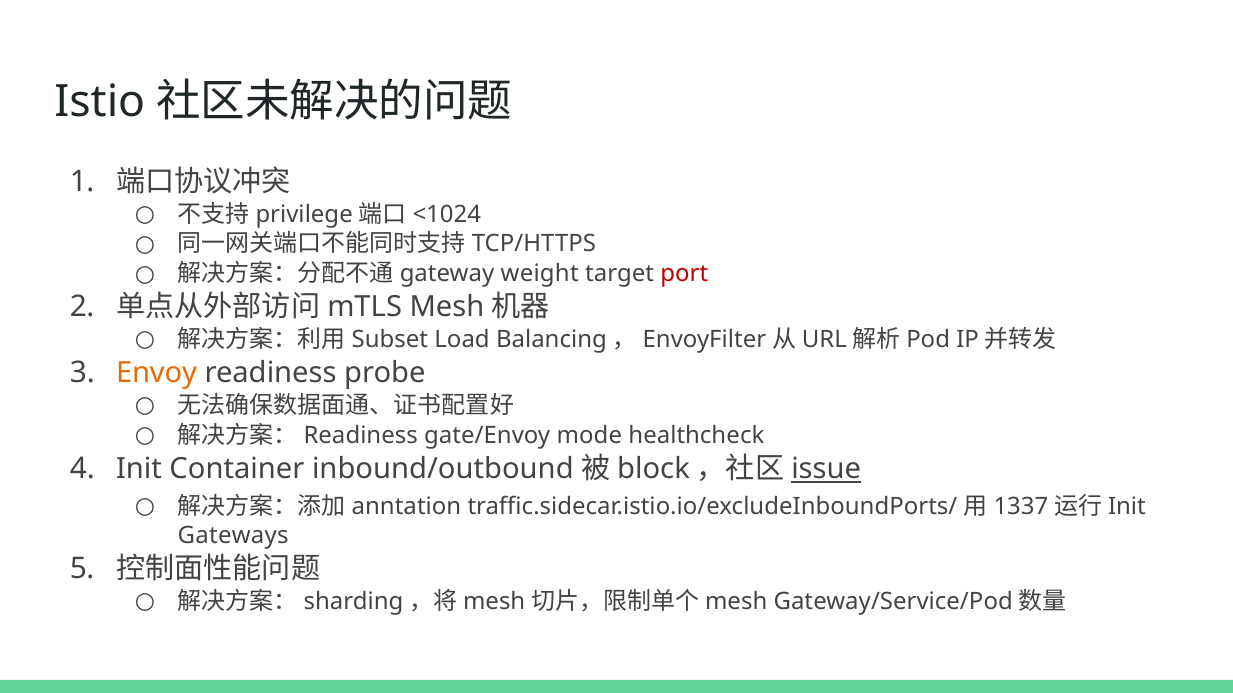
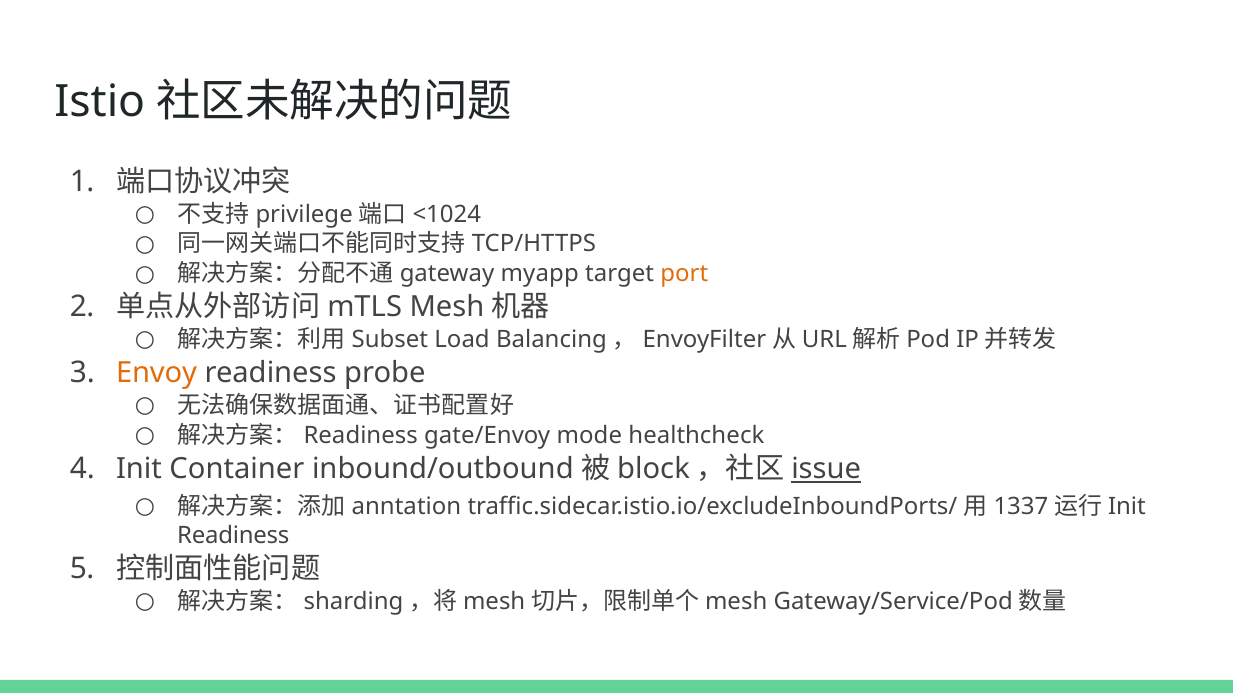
weight: weight -> myapp (540, 274)
port colour: red -> orange (684, 274)
Gateways: Gateways -> Readiness (233, 536)
